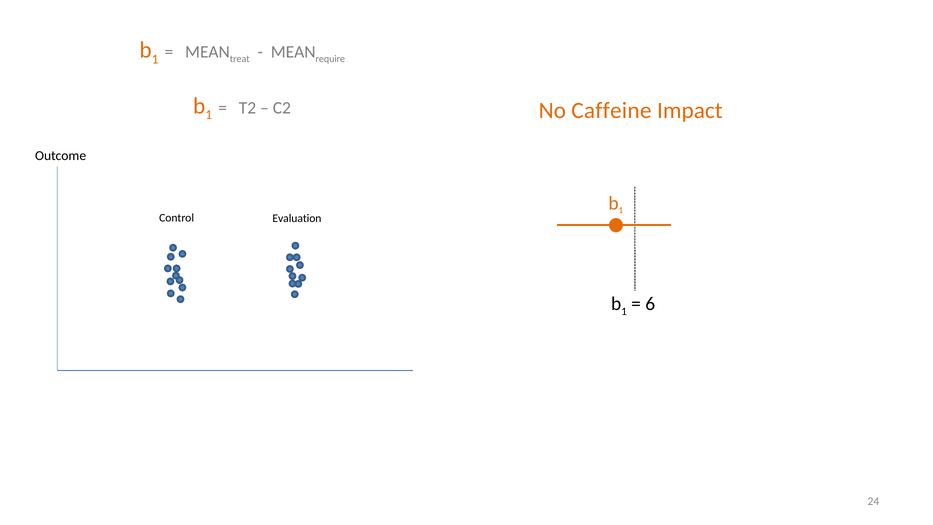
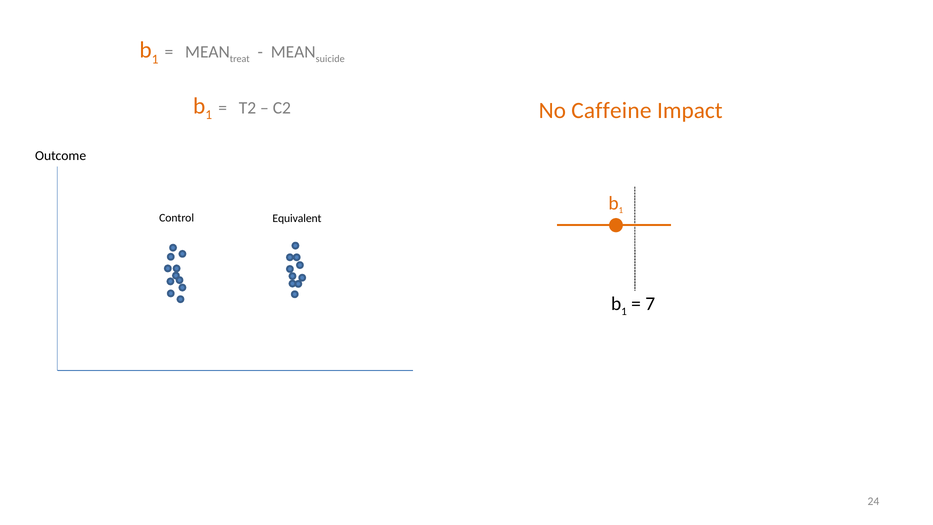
require: require -> suicide (330, 59)
Evaluation: Evaluation -> Equivalent (297, 219)
6: 6 -> 7 (650, 304)
